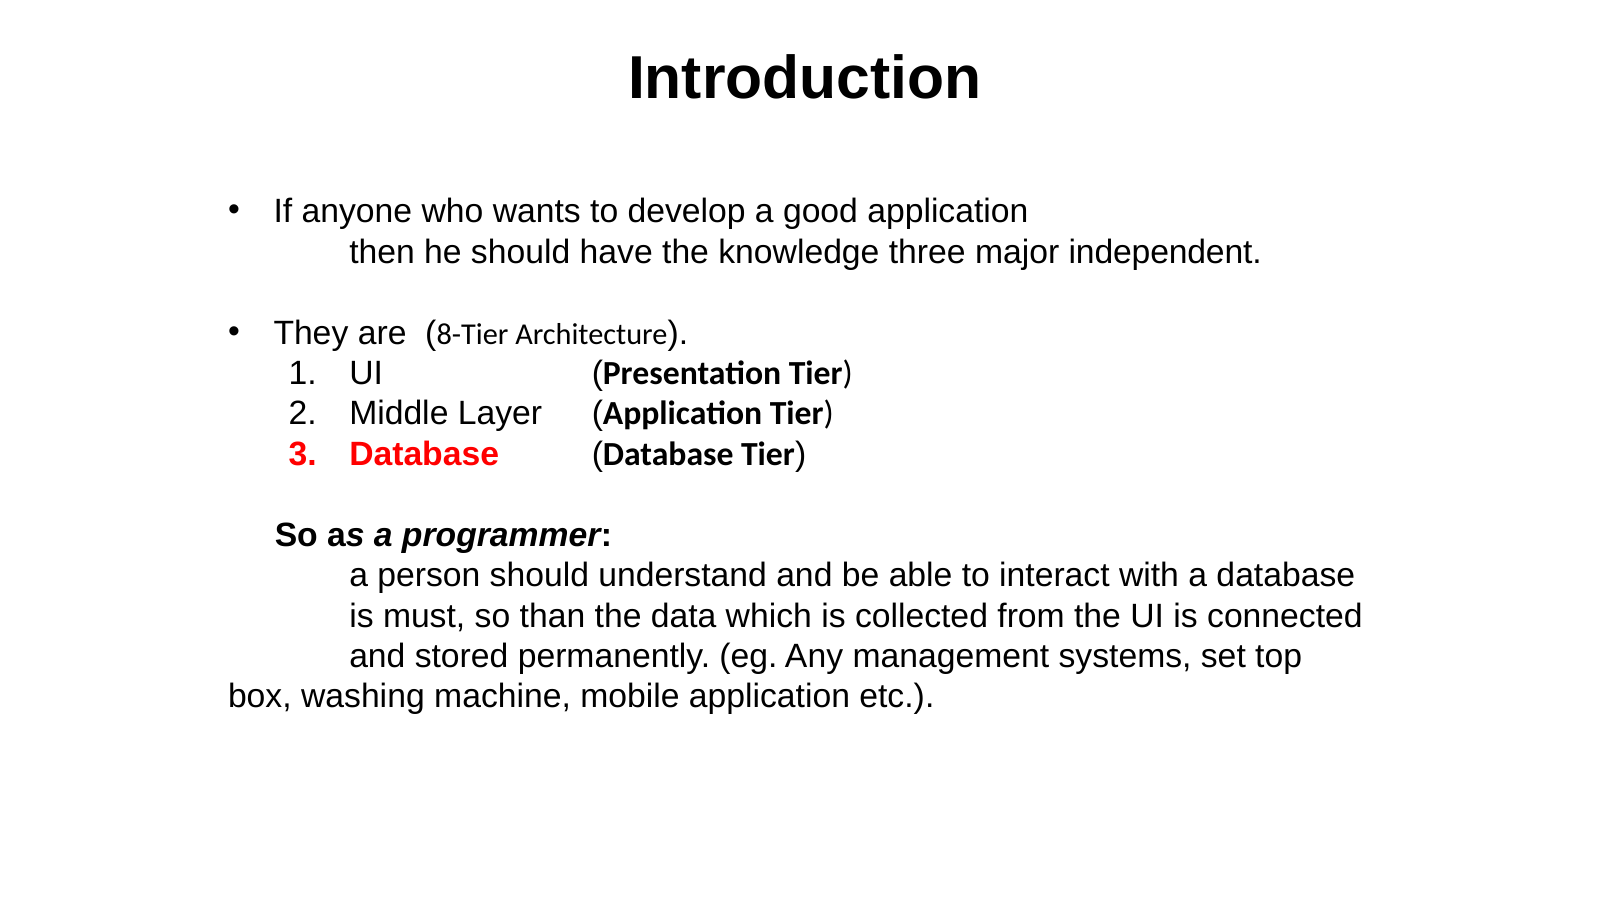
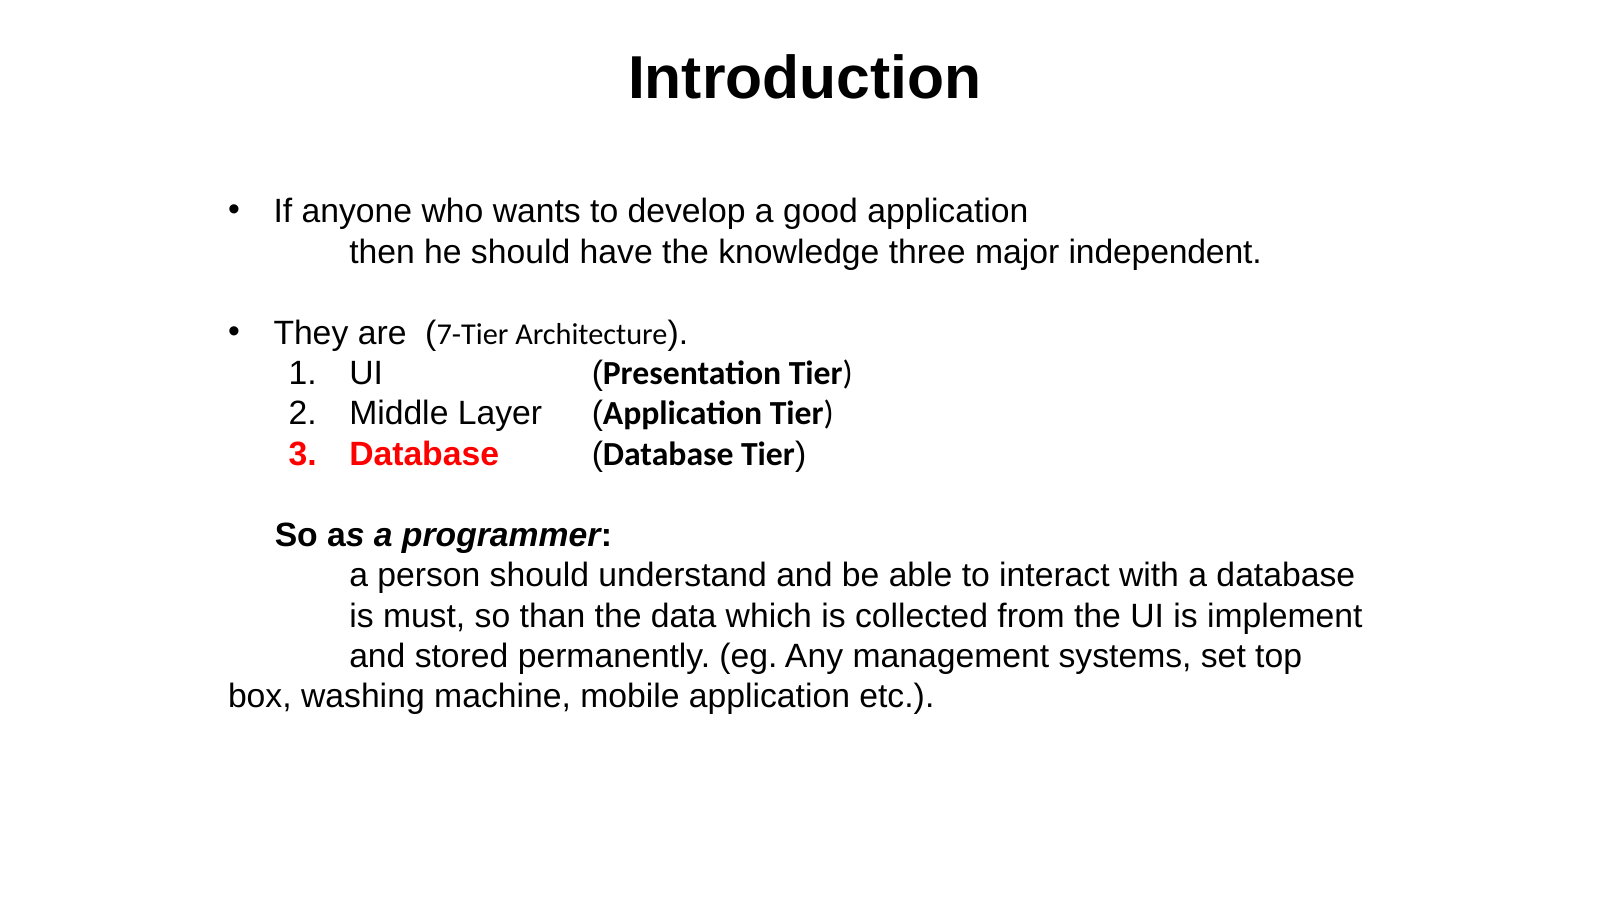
8-Tier: 8-Tier -> 7-Tier (473, 334)
connected: connected -> implement (1285, 616)
